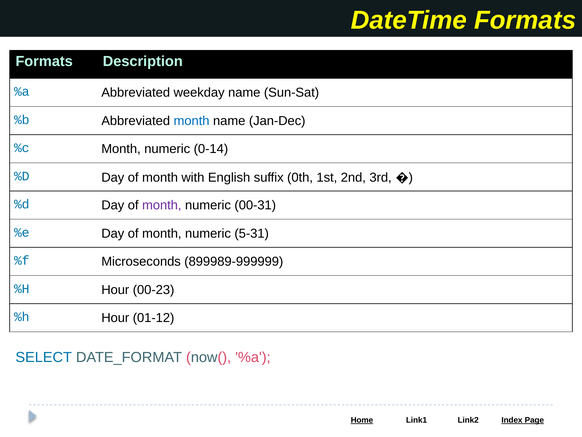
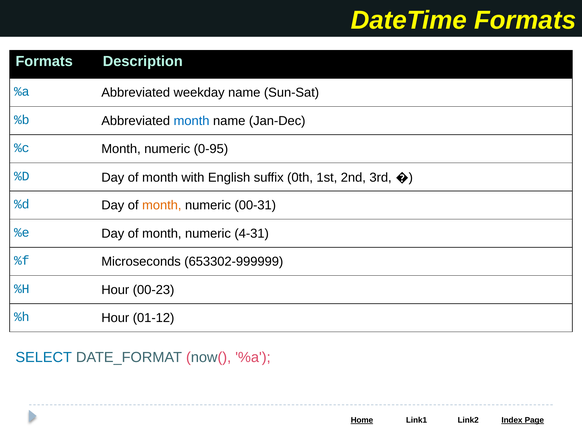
0-14: 0-14 -> 0-95 (211, 149)
month colour: purple -> orange (162, 205)
5-31: 5-31 -> 4-31 (252, 233)
899989-999999: 899989-999999 -> 653302-999999 (234, 261)
